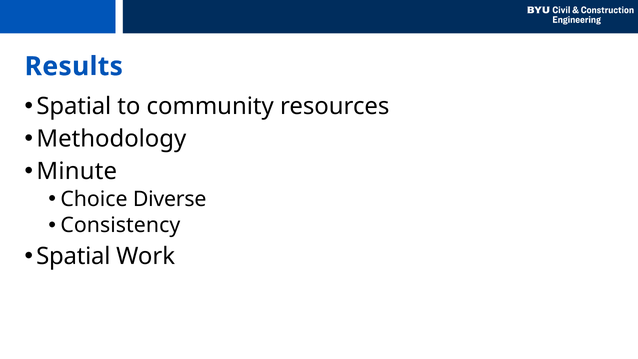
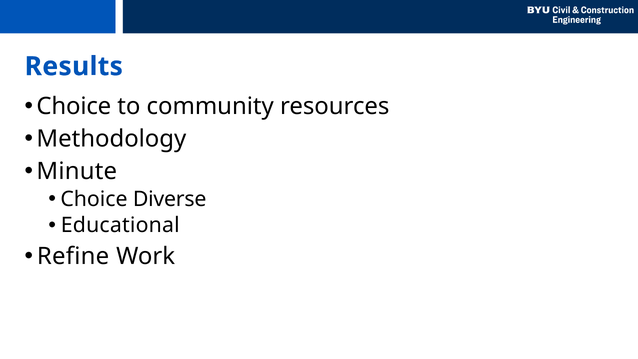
Spatial: Spatial -> Choice (74, 106)
Consistency: Consistency -> Educational (120, 225)
Spatial: Spatial -> Refine (73, 256)
